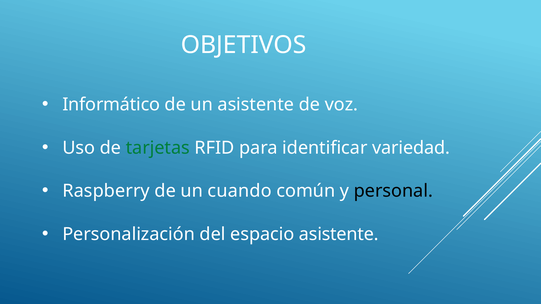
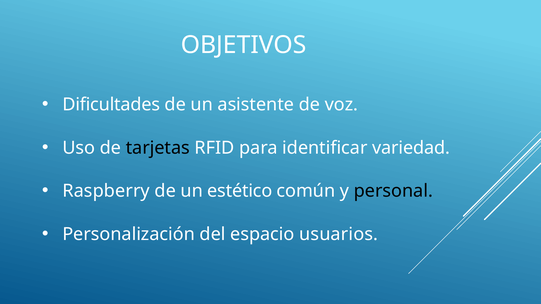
Informático: Informático -> Dificultades (111, 105)
tarjetas colour: green -> black (158, 148)
cuando: cuando -> estético (240, 191)
espacio asistente: asistente -> usuarios (339, 234)
